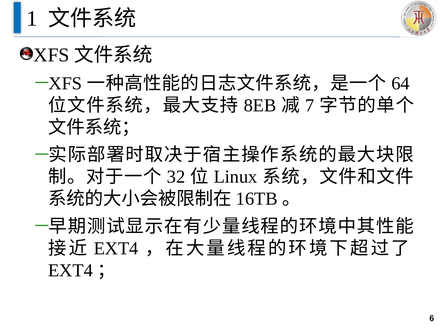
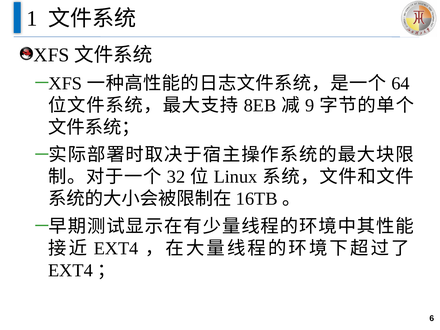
7: 7 -> 9 (310, 105)
